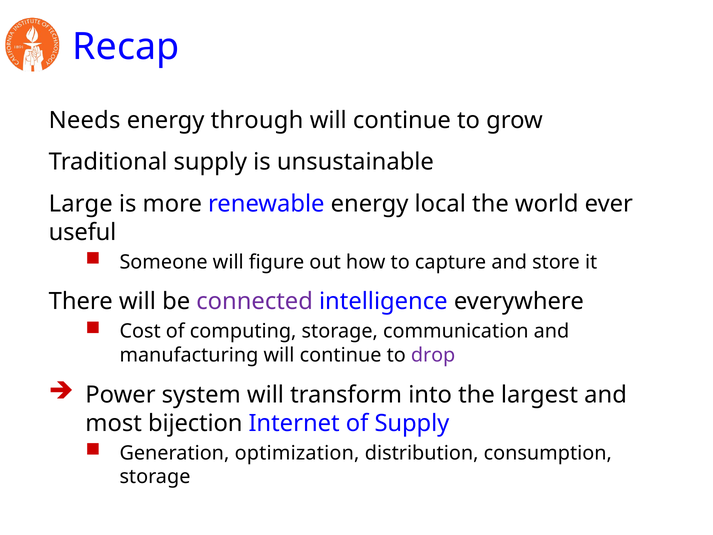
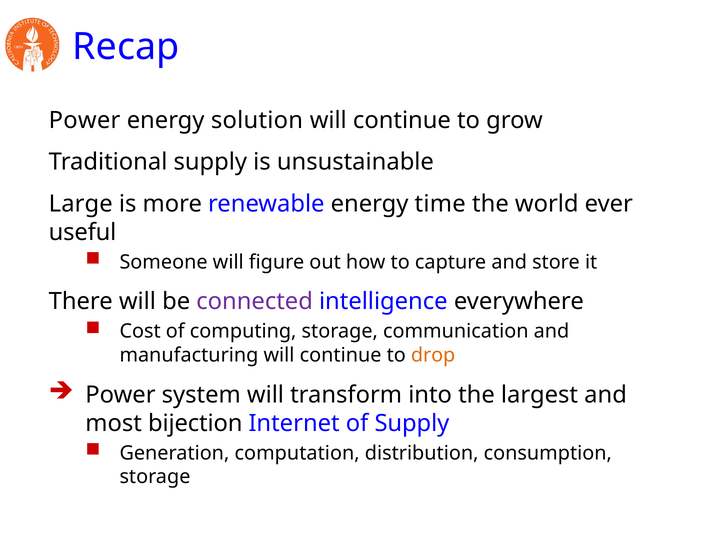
Needs: Needs -> Power (85, 120)
through: through -> solution (257, 120)
local: local -> time (440, 204)
drop colour: purple -> orange (433, 355)
optimization: optimization -> computation (297, 453)
